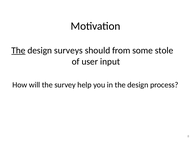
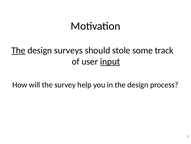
from: from -> stole (121, 50)
stole: stole -> track (164, 50)
input underline: none -> present (110, 61)
